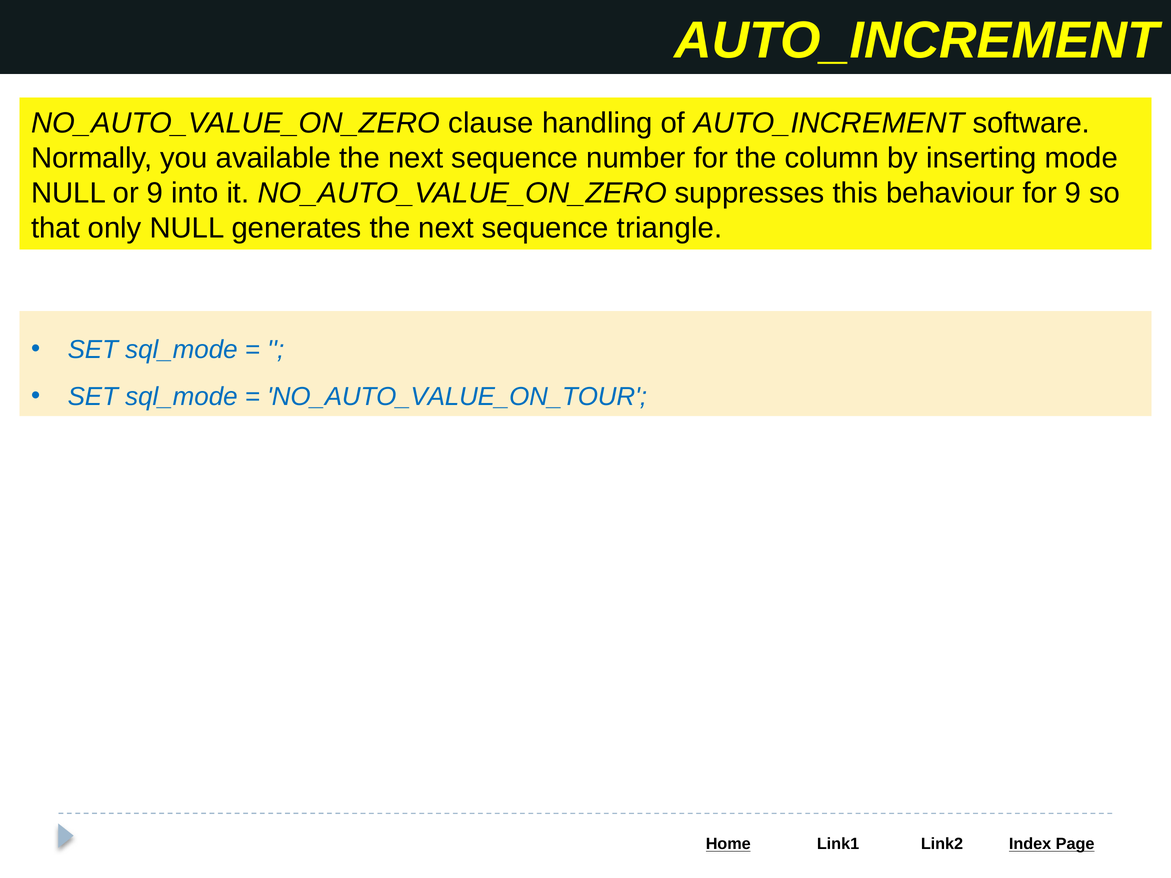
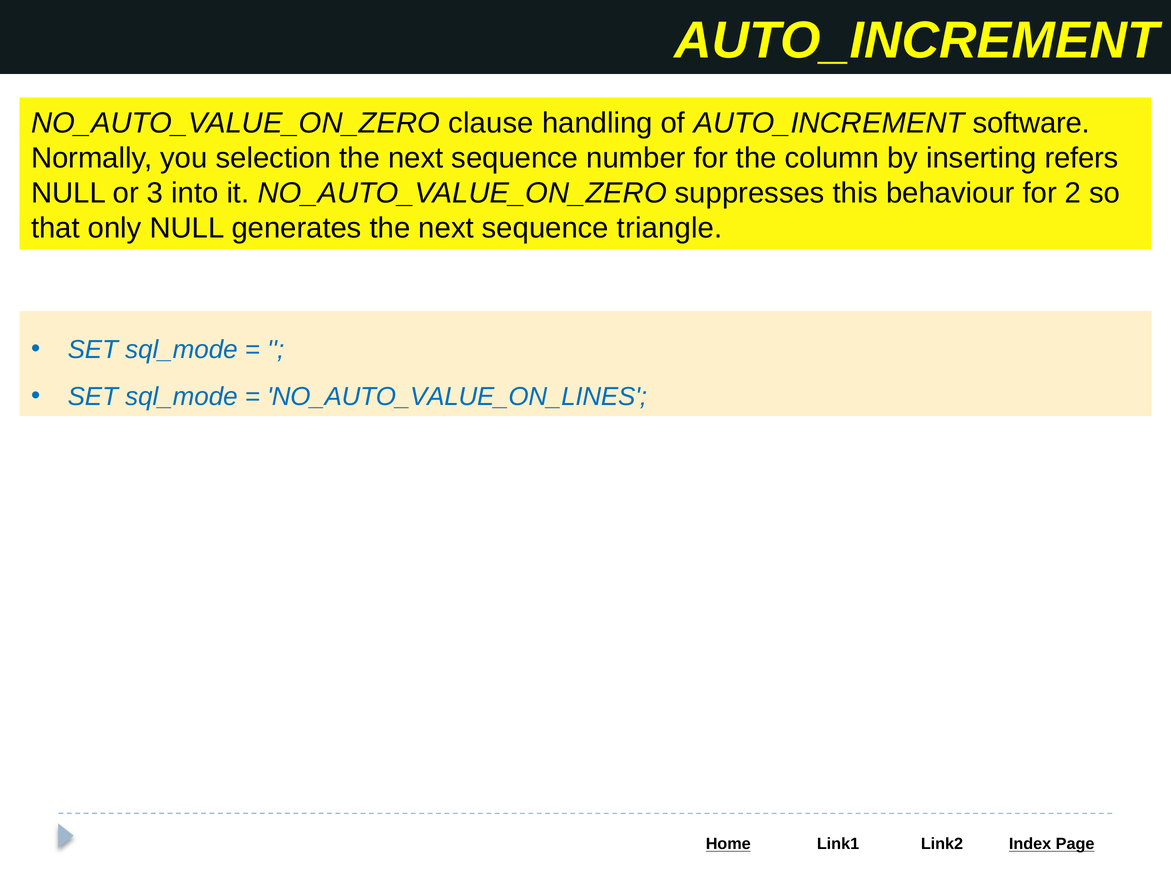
available: available -> selection (273, 158)
mode: mode -> refers (1081, 158)
or 9: 9 -> 3 (155, 193)
for 9: 9 -> 2 (1073, 193)
NO_AUTO_VALUE_ON_TOUR: NO_AUTO_VALUE_ON_TOUR -> NO_AUTO_VALUE_ON_LINES (457, 397)
